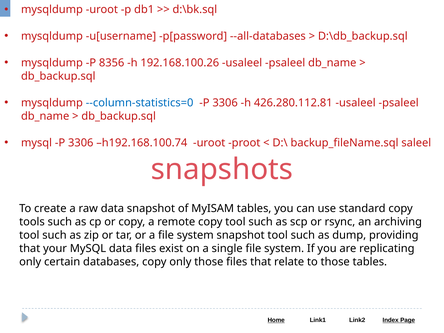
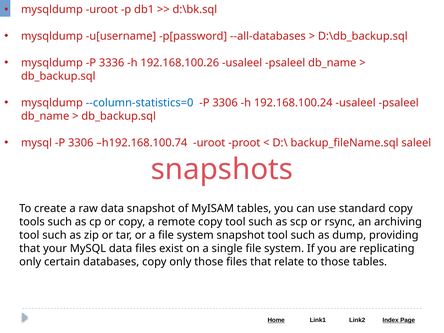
8356: 8356 -> 3336 (112, 63)
426.280.112.81: 426.280.112.81 -> 192.168.100.24 (293, 103)
